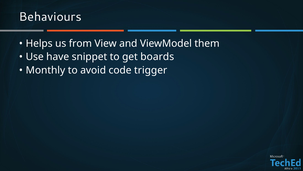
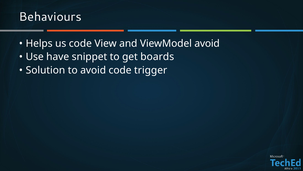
us from: from -> code (80, 43)
ViewModel them: them -> avoid (207, 43)
Monthly: Monthly -> Solution (45, 70)
